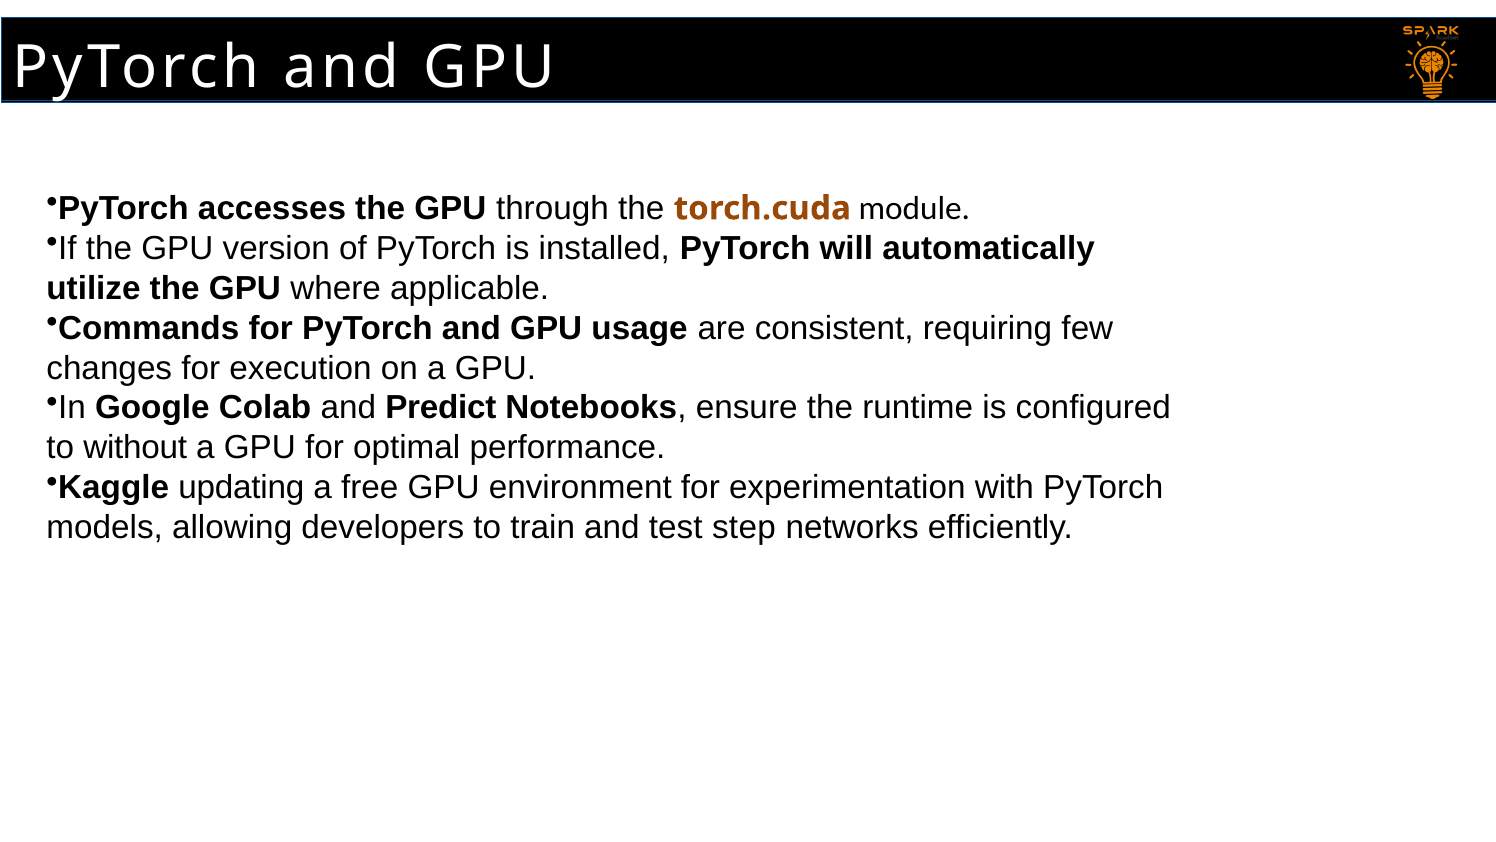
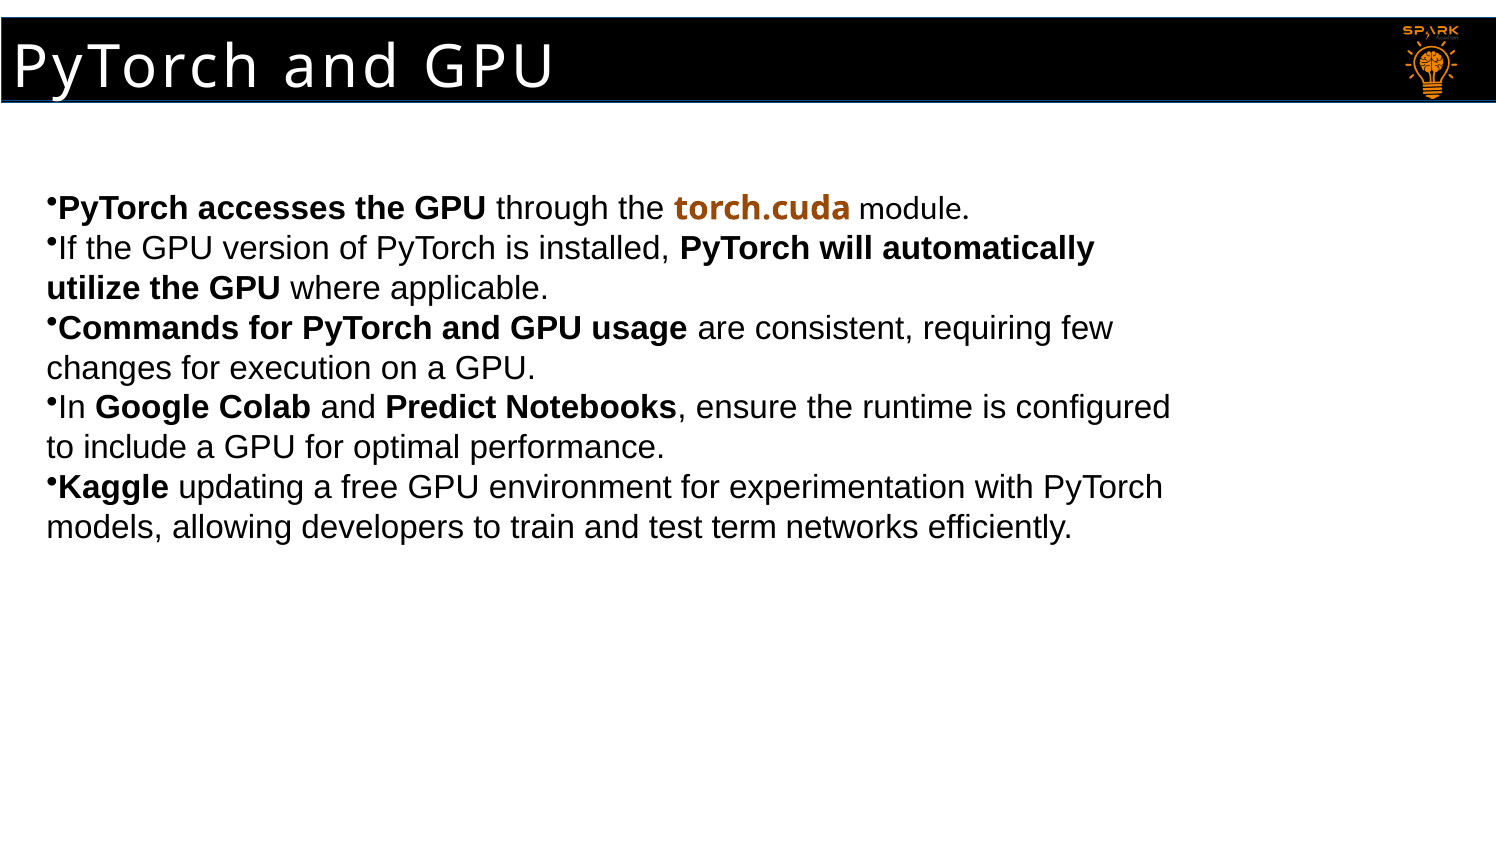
without: without -> include (135, 448)
step: step -> term (744, 527)
